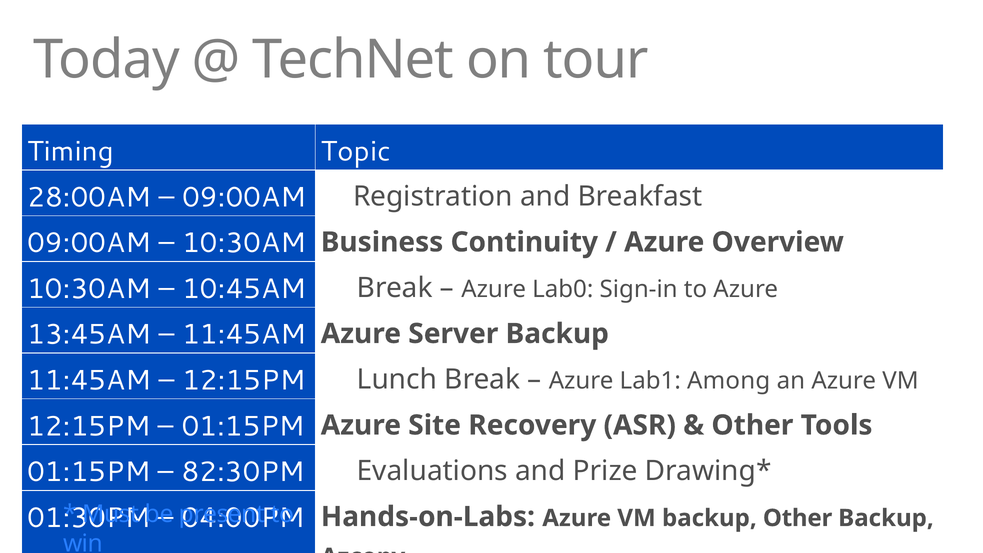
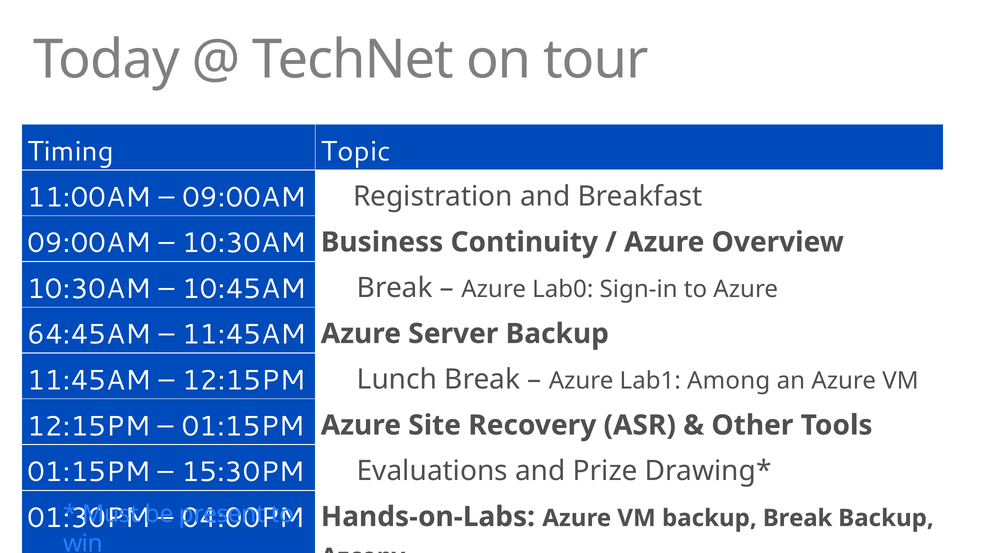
28:00AM: 28:00AM -> 11:00AM (89, 197)
13:45AM: 13:45AM -> 64:45AM (89, 335)
82:30PM: 82:30PM -> 15:30PM (243, 472)
backup Other: Other -> Break (798, 518)
